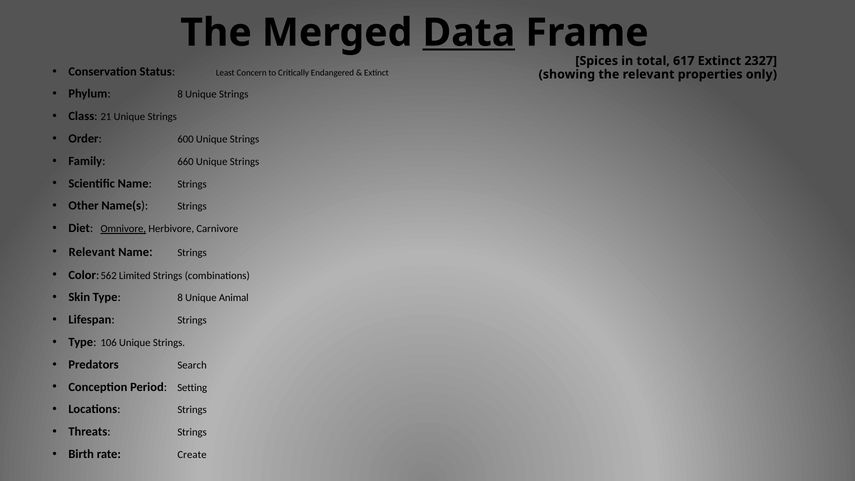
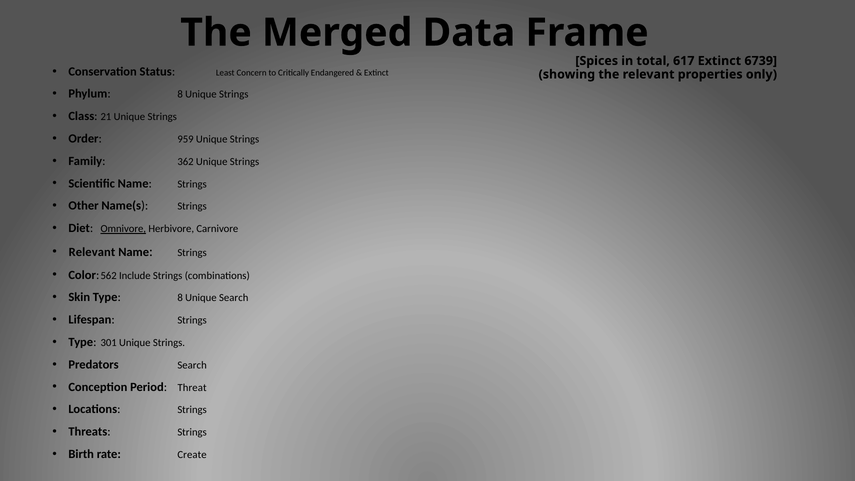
Data underline: present -> none (469, 33)
2327: 2327 -> 6739 (759, 61)
600: 600 -> 959 (186, 139)
660: 660 -> 362 (186, 162)
Limited: Limited -> Include (135, 275)
Unique Animal: Animal -> Search (234, 298)
106: 106 -> 301 (109, 343)
Setting: Setting -> Threat (192, 387)
